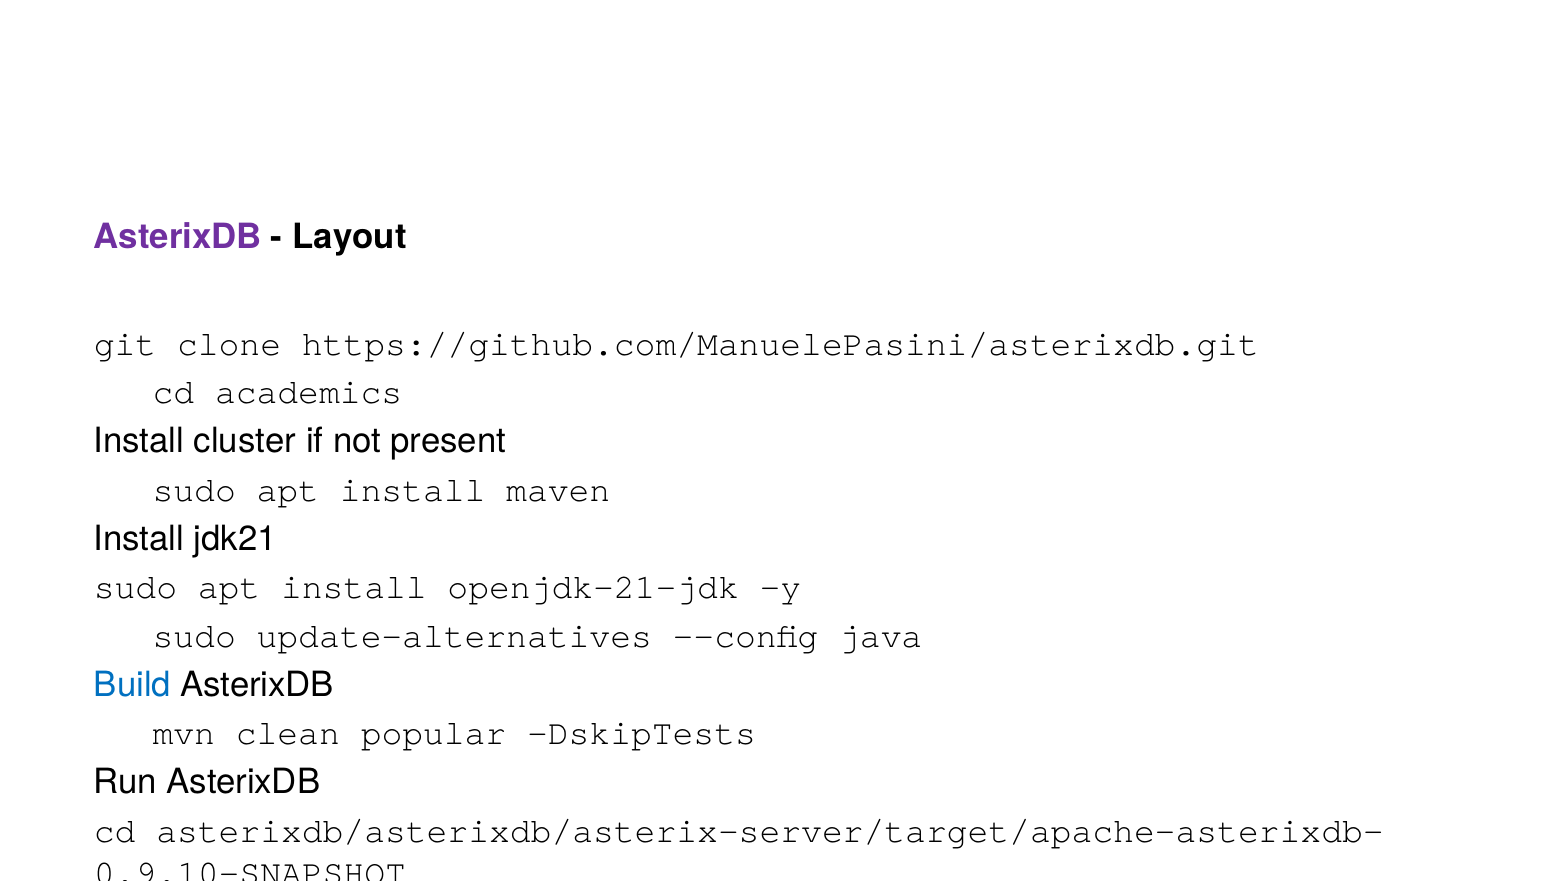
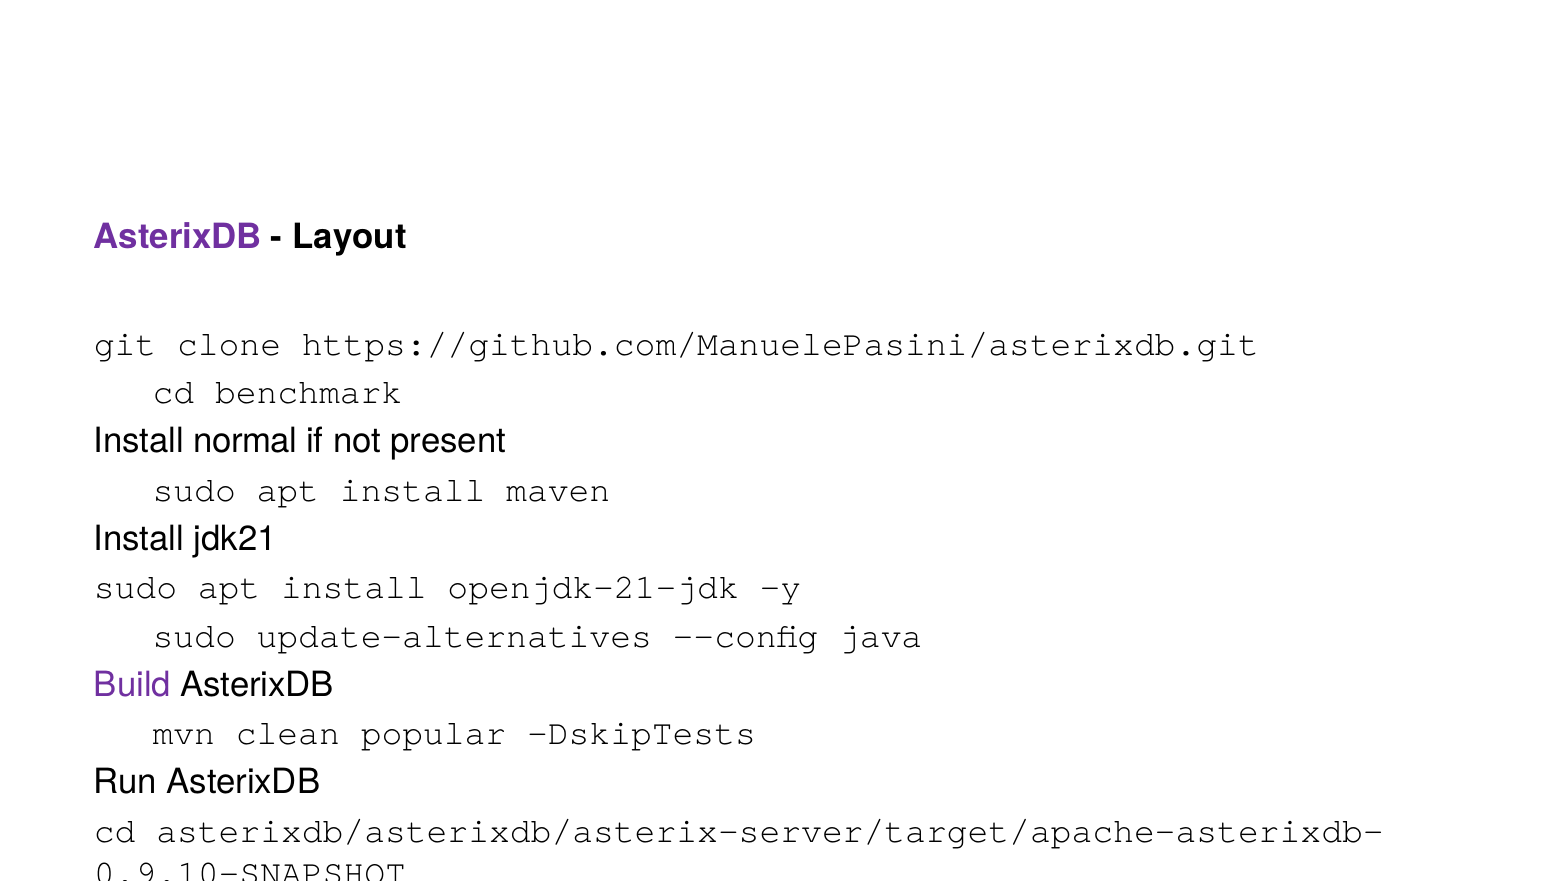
academics: academics -> benchmark (309, 392)
Install cluster: cluster -> normal (245, 441)
Build colour: blue -> purple (132, 685)
